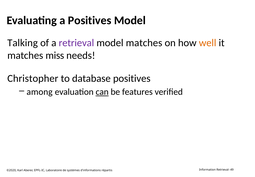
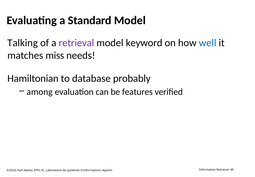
a Positives: Positives -> Standard (90, 20)
model matches: matches -> keyword (144, 43)
well colour: orange -> blue (208, 43)
Christopher: Christopher -> Hamiltonian (33, 78)
database positives: positives -> probably (132, 78)
can underline: present -> none (102, 92)
